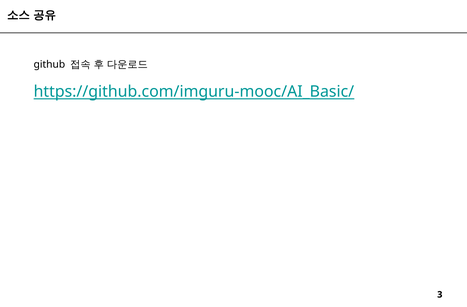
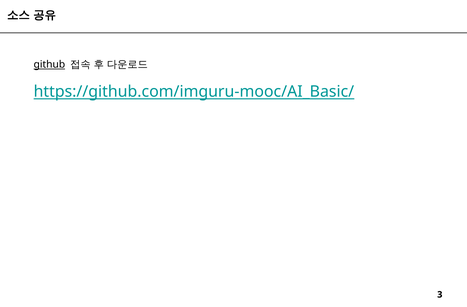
github underline: none -> present (49, 64)
